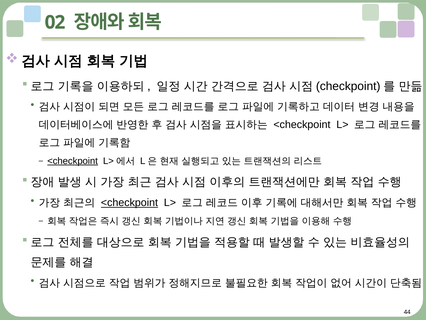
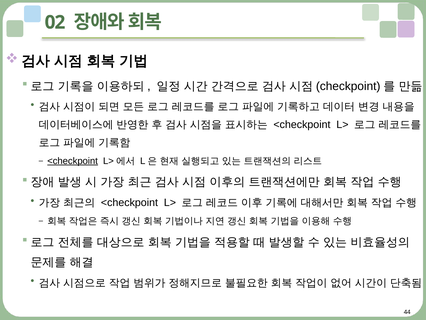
<checkpoint underline: present -> none (129, 202)
